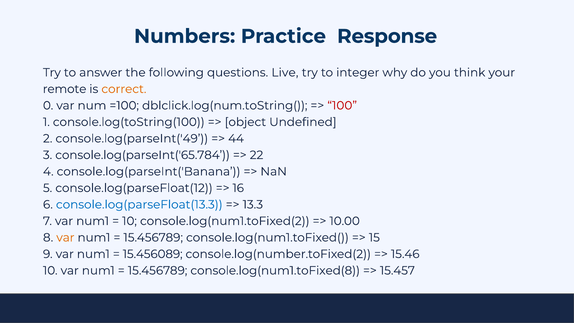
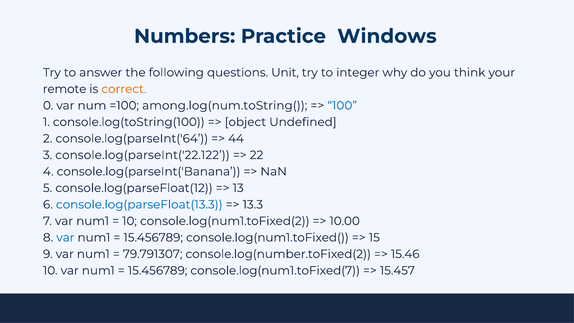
Response: Response -> Windows (387, 36)
Live: Live -> Unit (285, 73)
dblclick.log(num.toString(: dblclick.log(num.toString( -> among.log(num.toString( (225, 105)
100 colour: red -> blue (342, 105)
console.log(parseInt('49: console.log(parseInt('49 -> console.log(parseInt('64 (132, 138)
console.log(parseInt('65.784: console.log(parseInt('65.784 -> console.log(parseInt('22.122 (142, 155)
16: 16 -> 13 (238, 188)
var colour: orange -> blue (65, 237)
15.456089: 15.456089 -> 79.791307 (153, 254)
console.log(num1.toFixed(8: console.log(num1.toFixed(8 -> console.log(num1.toFixed(7 (275, 270)
